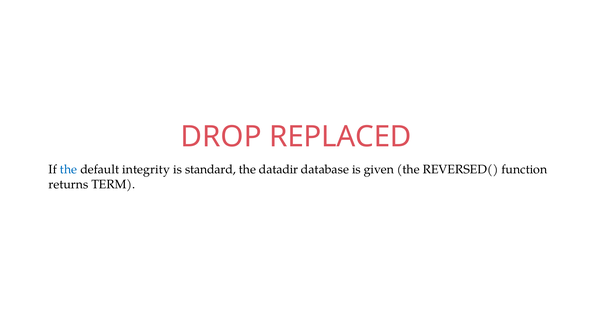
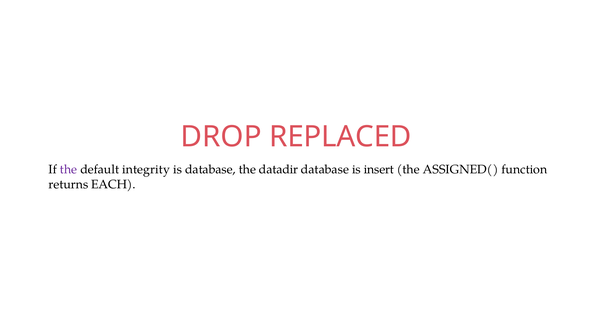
the colour: blue -> purple (69, 170)
is standard: standard -> database (210, 170)
given: given -> insert (379, 170)
REVERSED(: REVERSED( -> ASSIGNED( (461, 170)
TERM: TERM -> EACH (113, 184)
